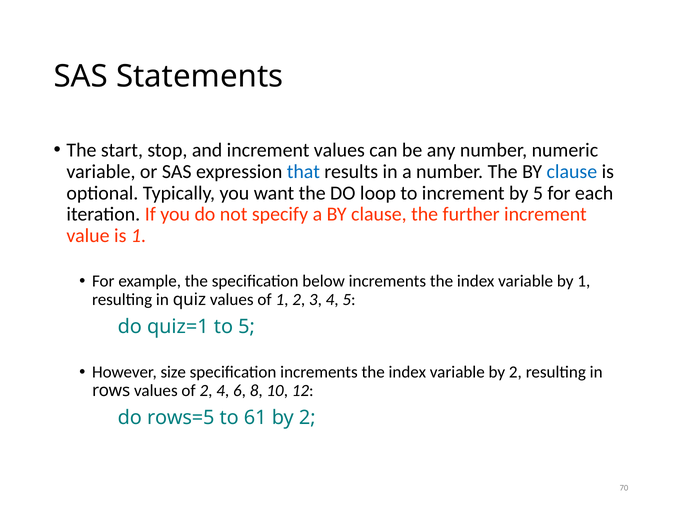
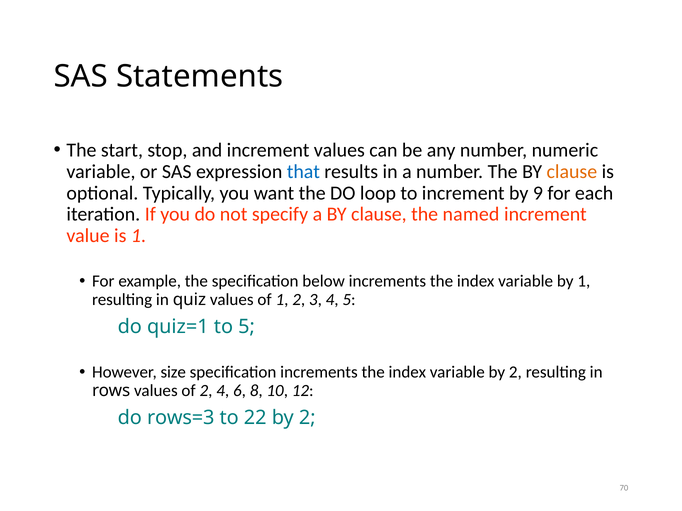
clause colour: blue -> orange (572, 172)
by 5: 5 -> 9 (538, 193)
further: further -> named (471, 215)
rows=5: rows=5 -> rows=3 (181, 418)
61: 61 -> 22 (255, 418)
